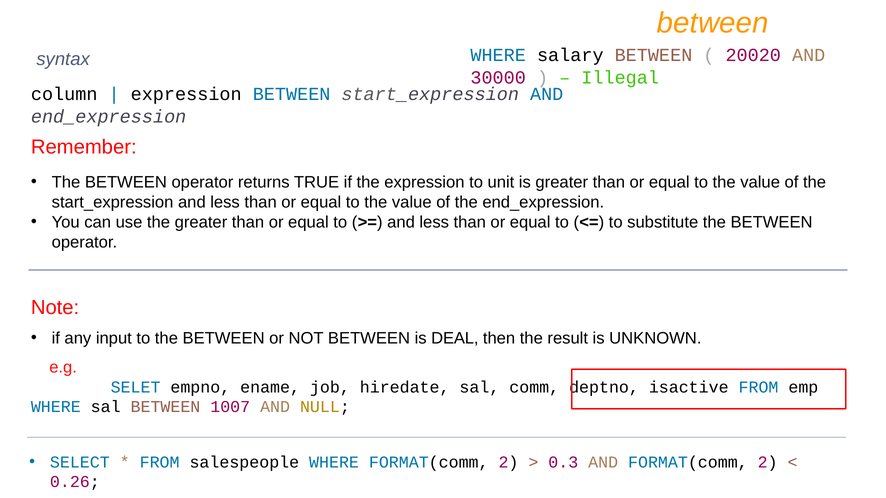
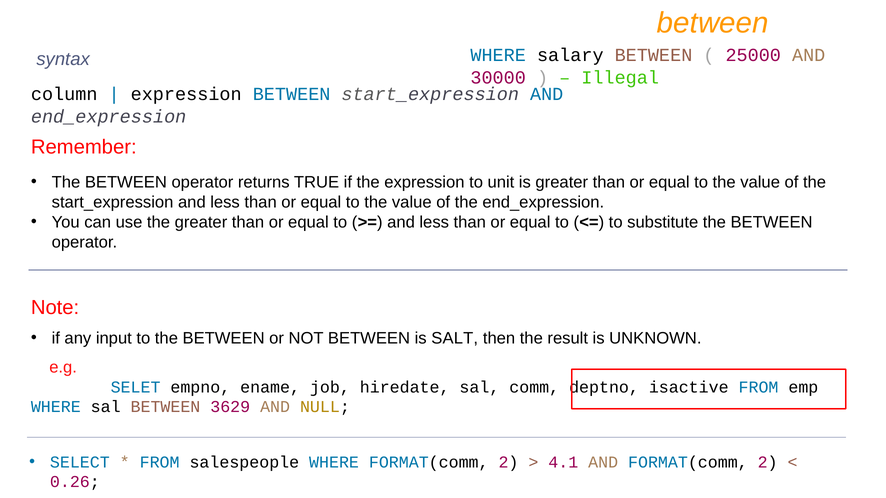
20020: 20020 -> 25000 (753, 55)
DEAL: DEAL -> SALT (455, 339)
1007: 1007 -> 3629 (230, 407)
0.3: 0.3 -> 4.1 (563, 462)
